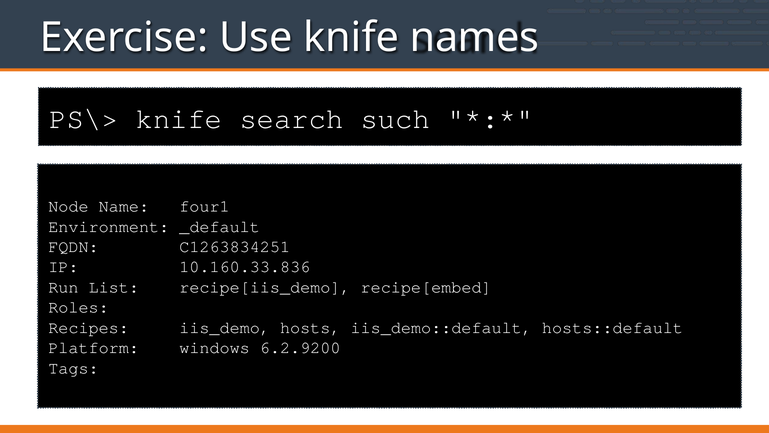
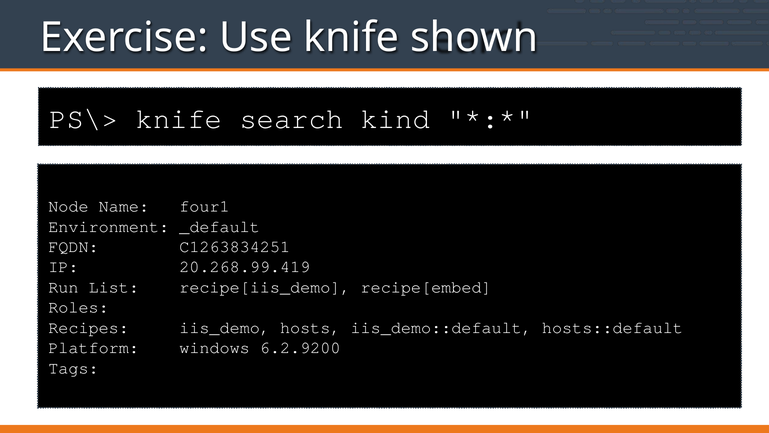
names: names -> shown (474, 38)
such: such -> kind (395, 119)
10.160.33.836: 10.160.33.836 -> 20.268.99.419 (245, 267)
